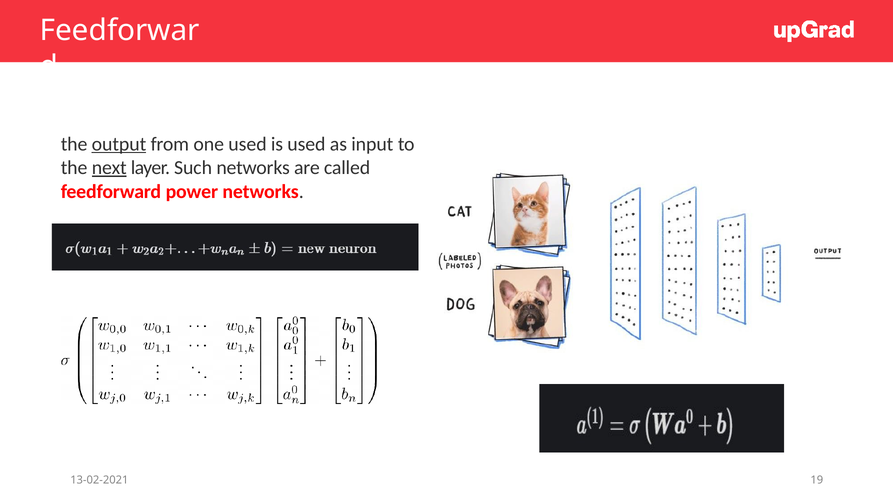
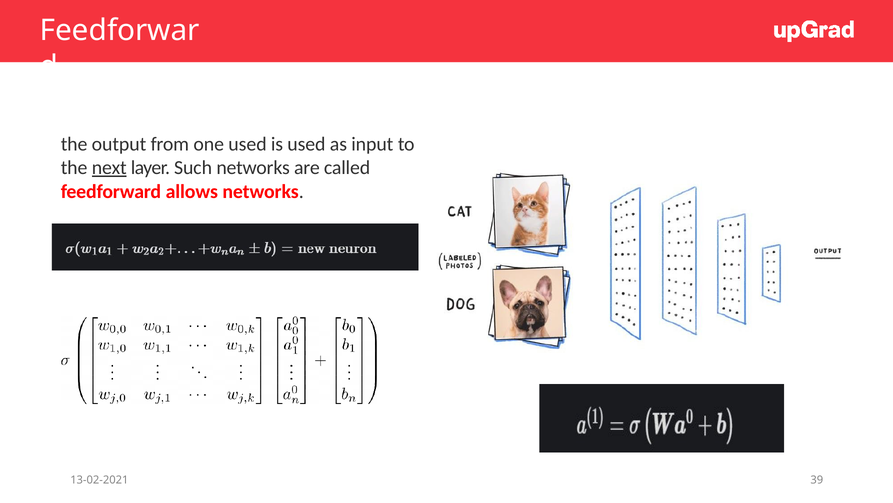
output underline: present -> none (119, 144)
power: power -> allows (192, 192)
19: 19 -> 39 (817, 480)
